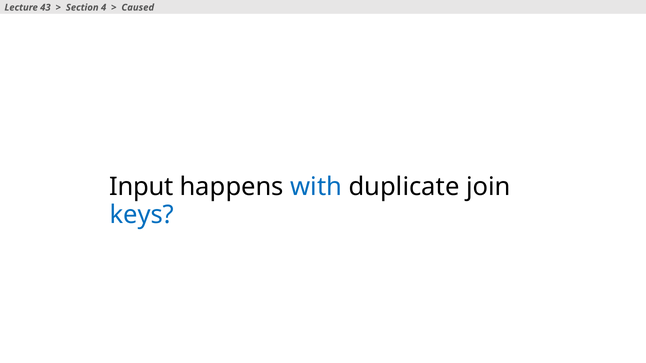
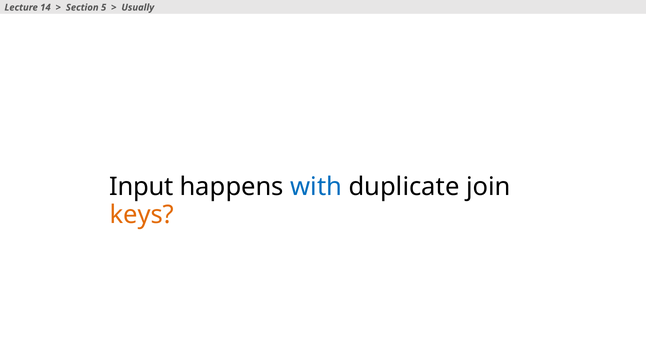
43: 43 -> 14 (45, 7)
4: 4 -> 5 (104, 7)
Caused: Caused -> Usually (138, 7)
keys colour: blue -> orange (142, 215)
